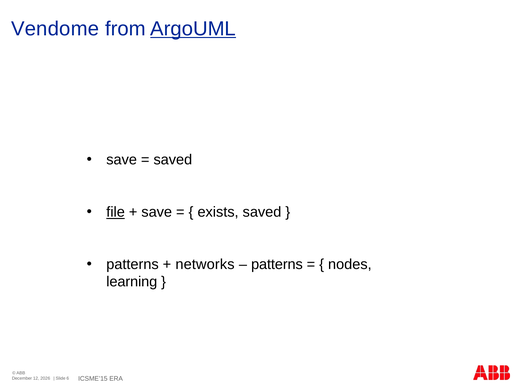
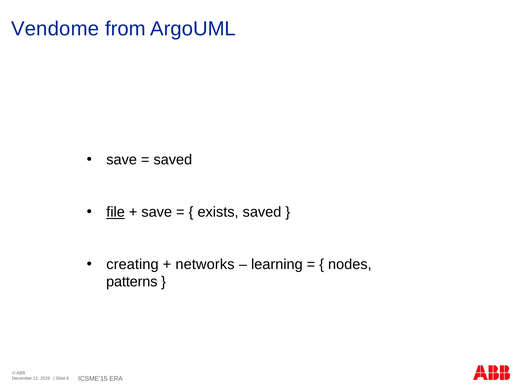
ArgoUML underline: present -> none (193, 29)
patterns: patterns -> creating (132, 264)
patterns: patterns -> learning (277, 264)
learning: learning -> patterns (132, 282)
